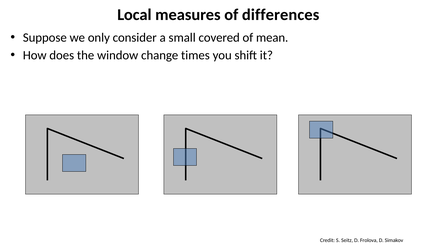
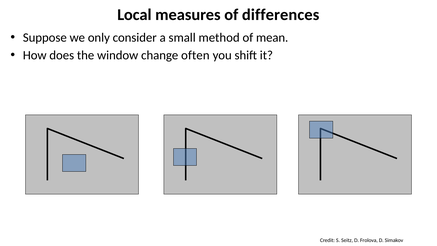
covered: covered -> method (219, 37)
times: times -> often (195, 55)
